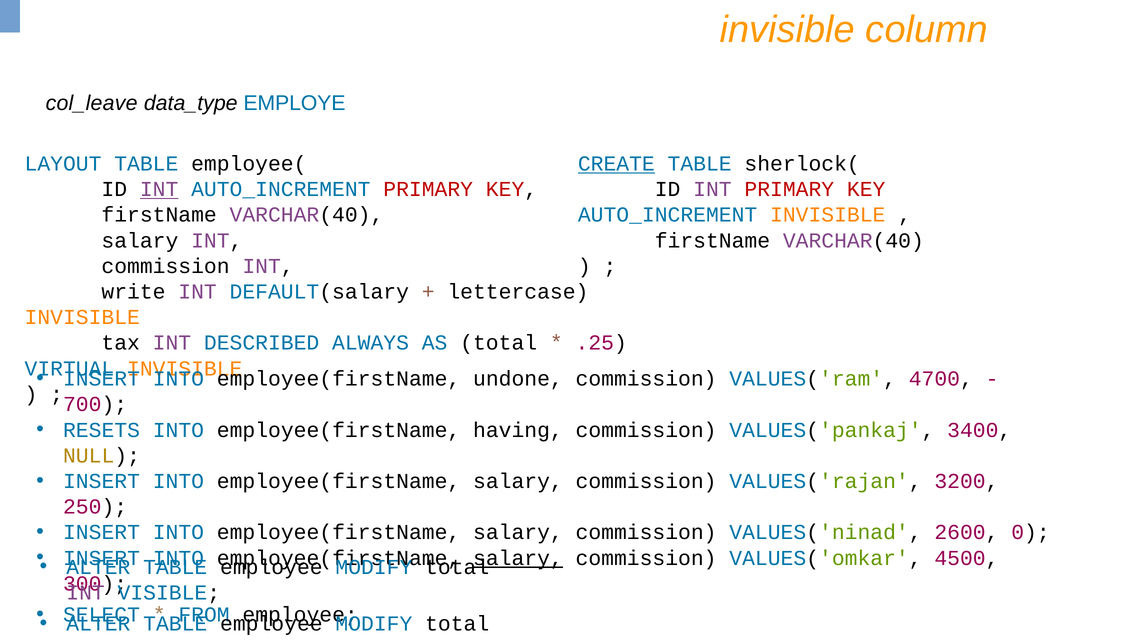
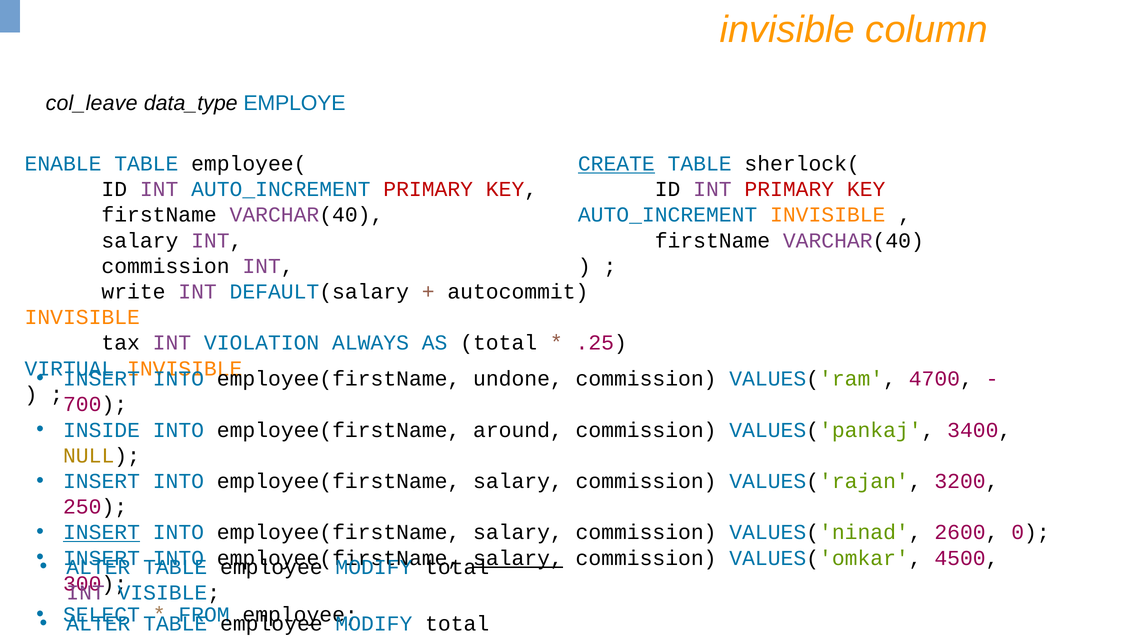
LAYOUT: LAYOUT -> ENABLE (63, 164)
INT underline: present -> none (159, 190)
lettercase: lettercase -> autocommit (518, 292)
DESCRIBED: DESCRIBED -> VIOLATION (262, 343)
RESETS: RESETS -> INSIDE (102, 430)
having: having -> around (518, 430)
INSERT underline: none -> present (102, 533)
